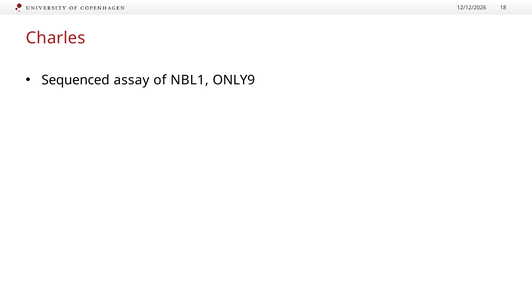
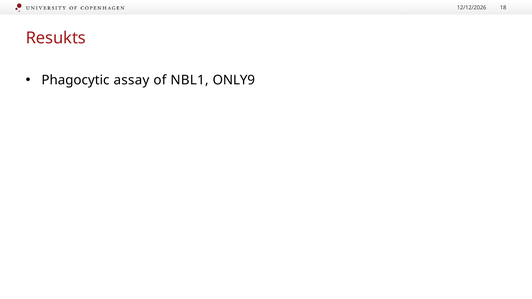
Charles: Charles -> Resukts (56, 38)
Sequenced: Sequenced -> Phagocytic (75, 80)
